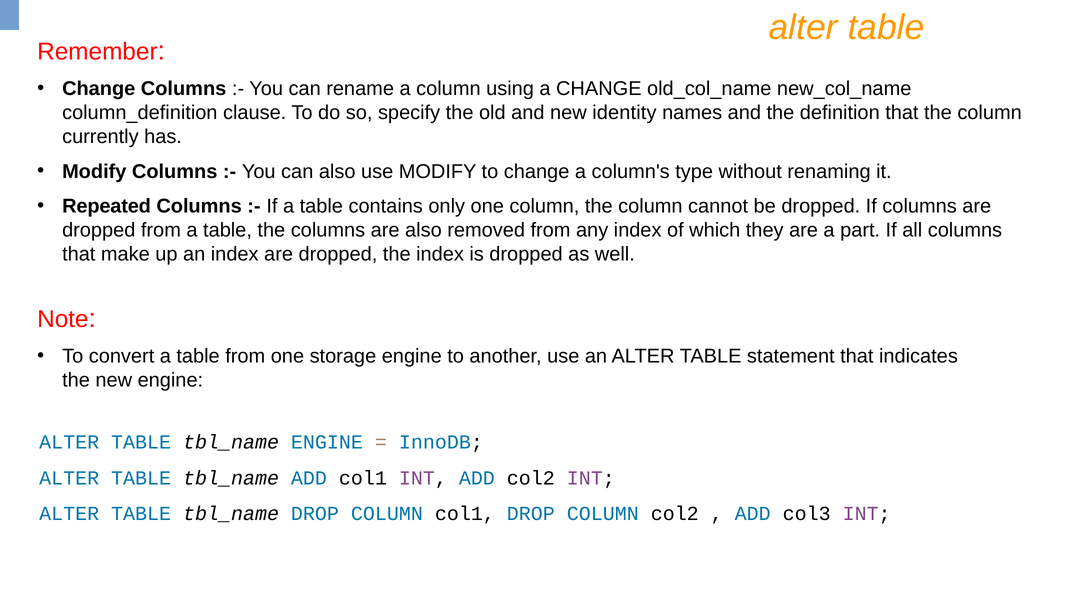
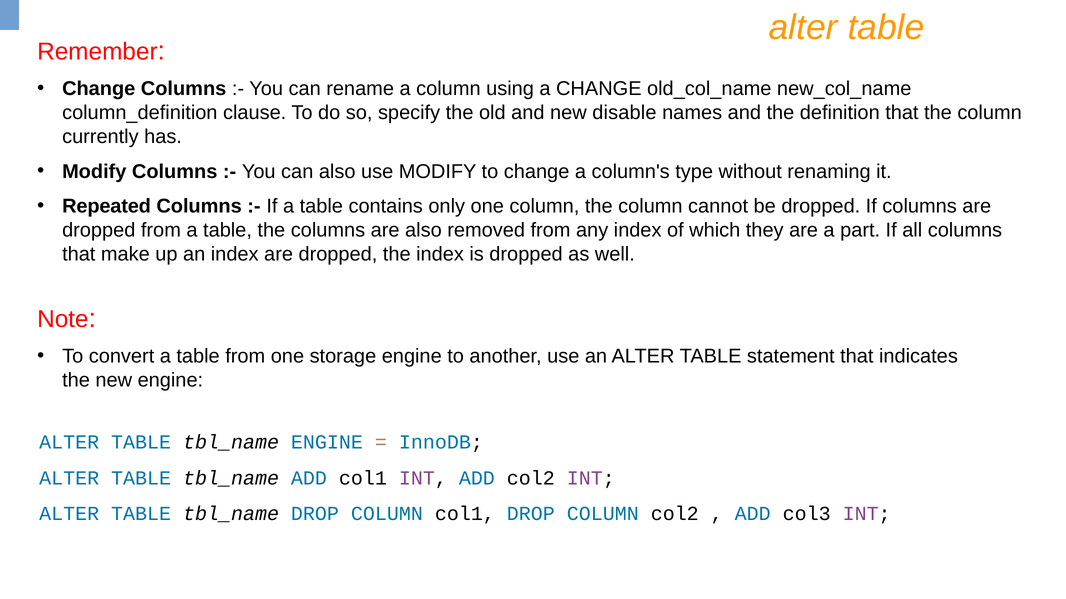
identity: identity -> disable (624, 113)
